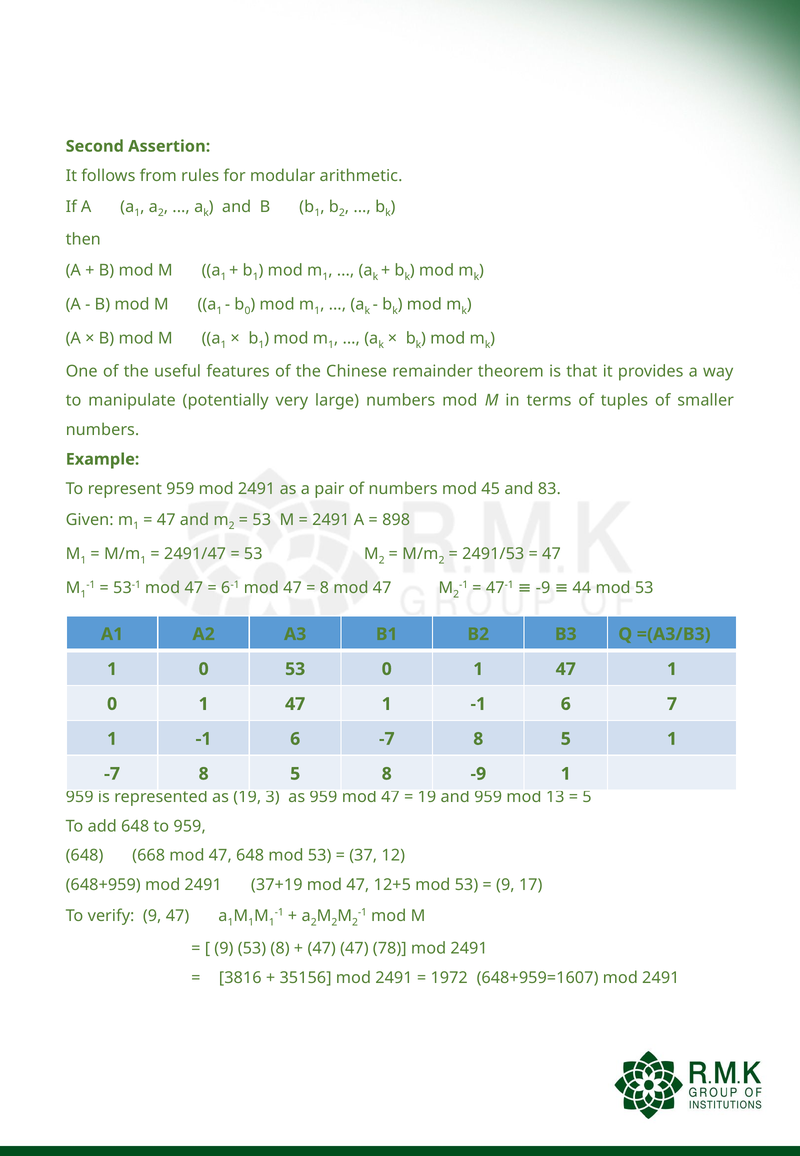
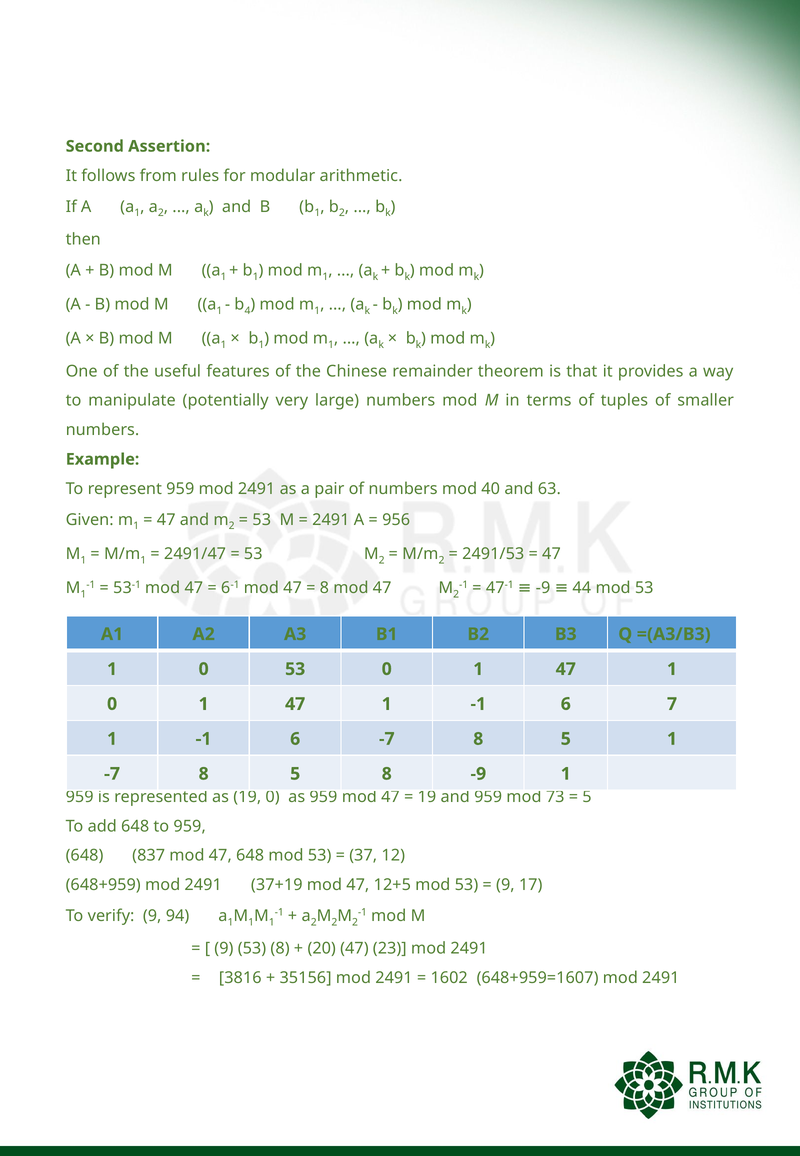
b 0: 0 -> 4 (248, 311)
45: 45 -> 40 (491, 488)
83: 83 -> 63 (549, 488)
898: 898 -> 956 (396, 519)
19 3: 3 -> 0 (273, 797)
13: 13 -> 73 (555, 797)
668: 668 -> 837 (151, 855)
9 47: 47 -> 94 (178, 916)
47: 47 -> 20 (322, 948)
78: 78 -> 23 (390, 948)
1972: 1972 -> 1602 (449, 977)
